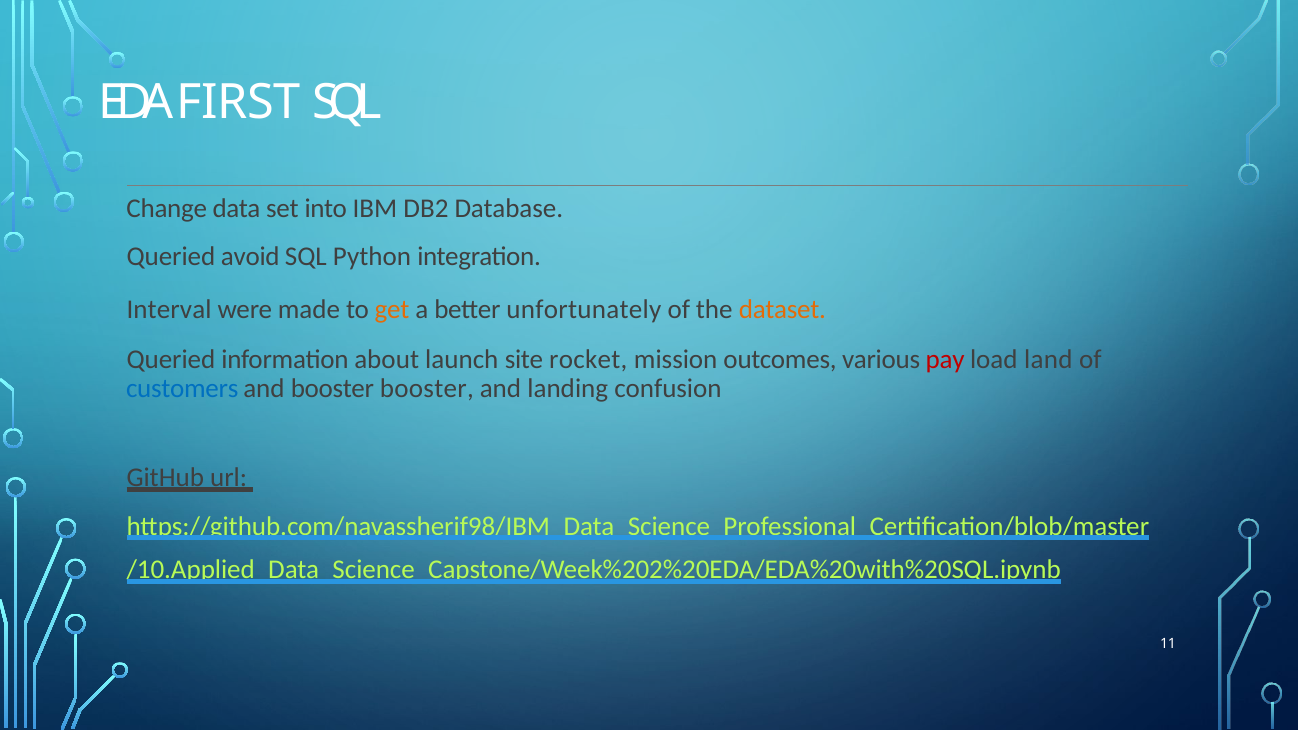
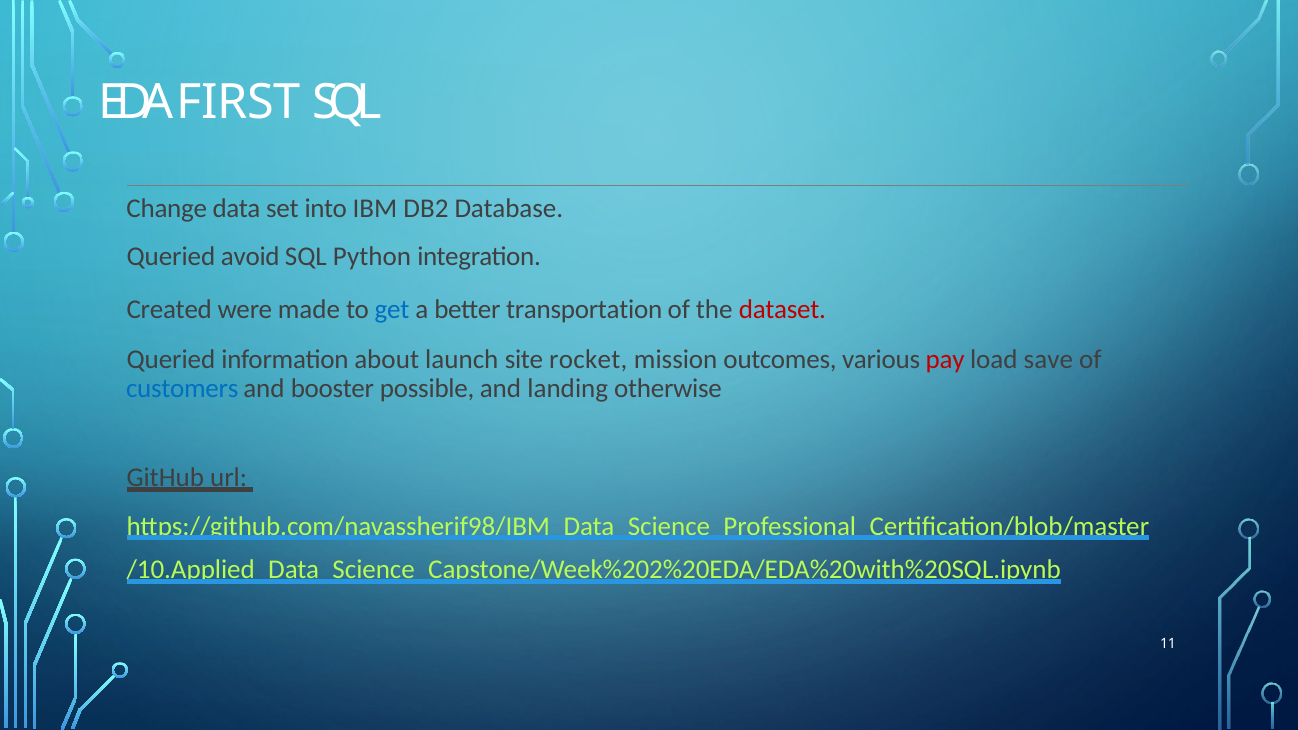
Interval: Interval -> Created (169, 310)
get colour: orange -> blue (392, 310)
unfortunately: unfortunately -> transportation (584, 310)
dataset colour: orange -> red (782, 310)
land: land -> save (1048, 359)
booster booster: booster -> possible (427, 389)
confusion: confusion -> otherwise (668, 389)
